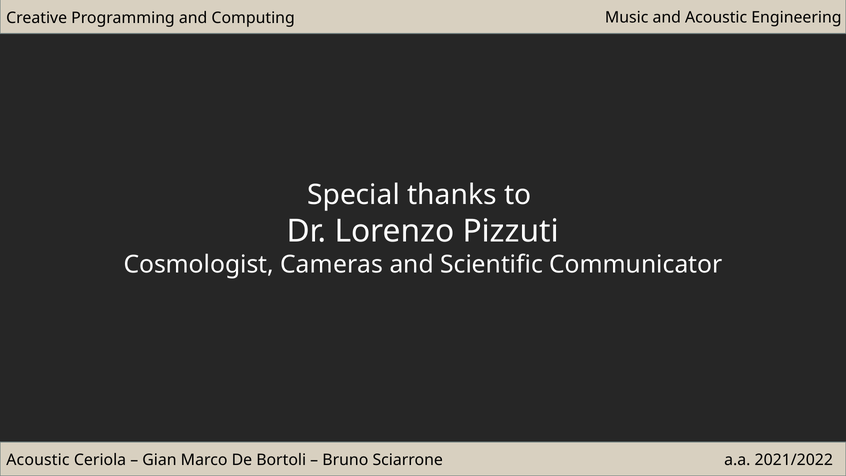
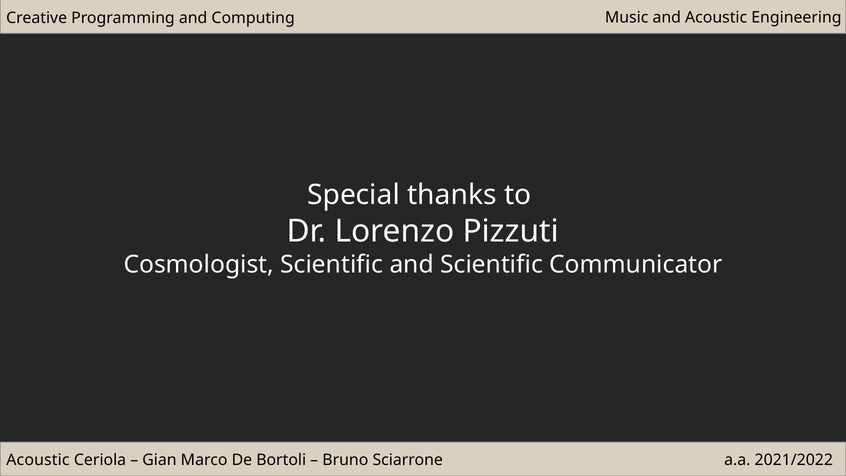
Cosmologist Cameras: Cameras -> Scientific (332, 264)
